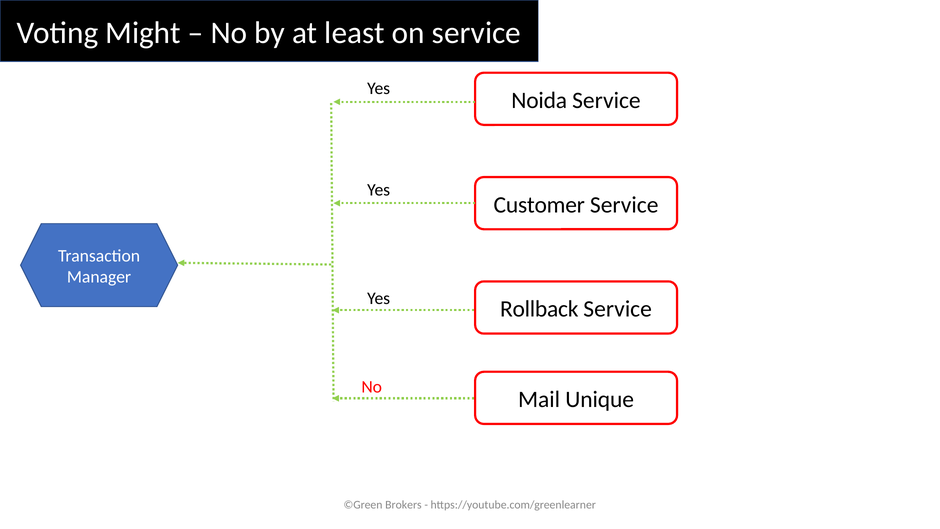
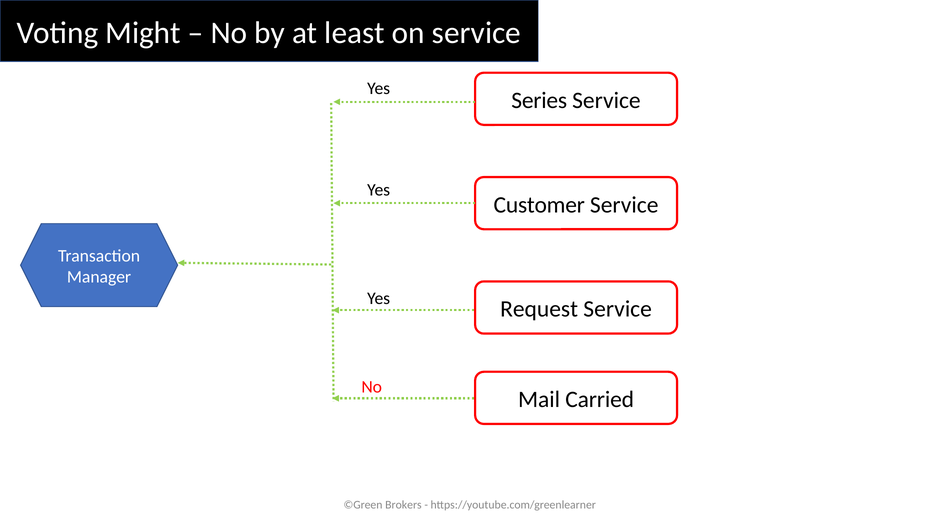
Noida: Noida -> Series (539, 100)
Rollback: Rollback -> Request (539, 309)
Unique: Unique -> Carried (600, 399)
